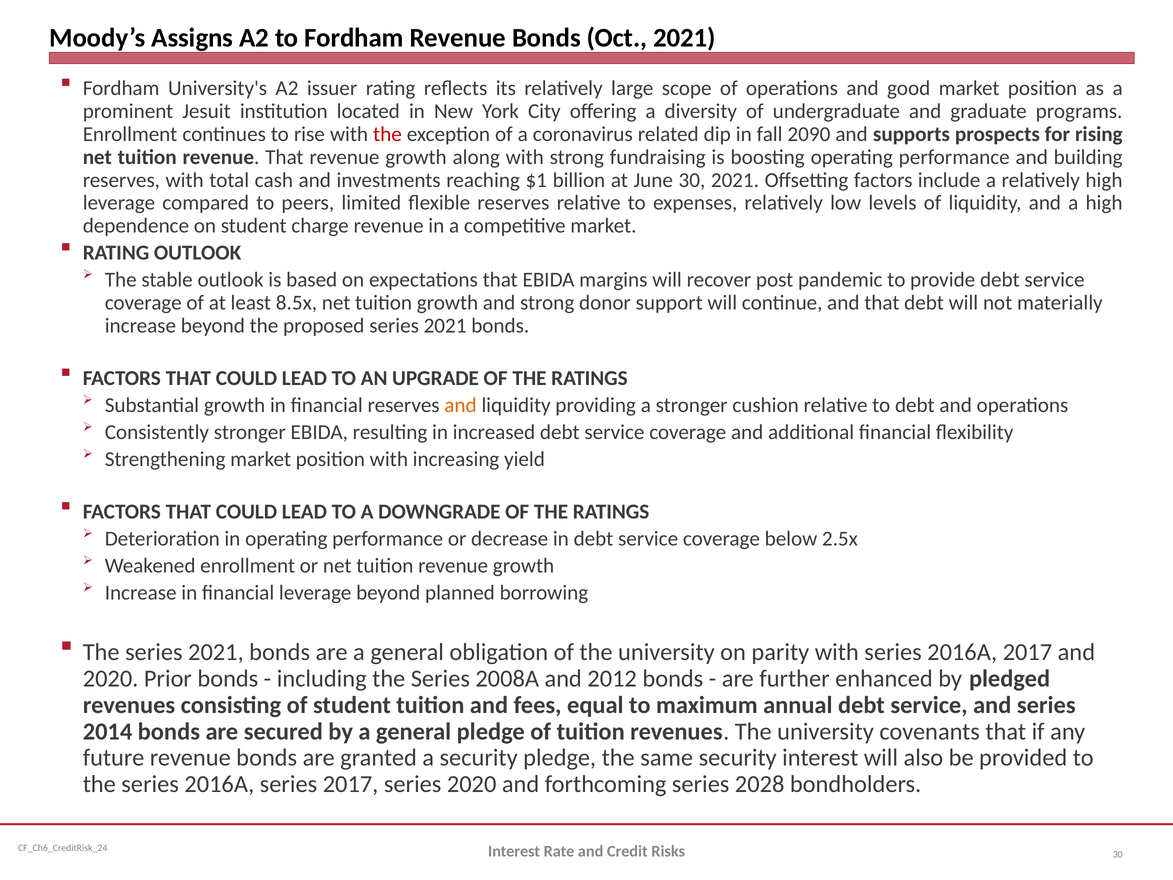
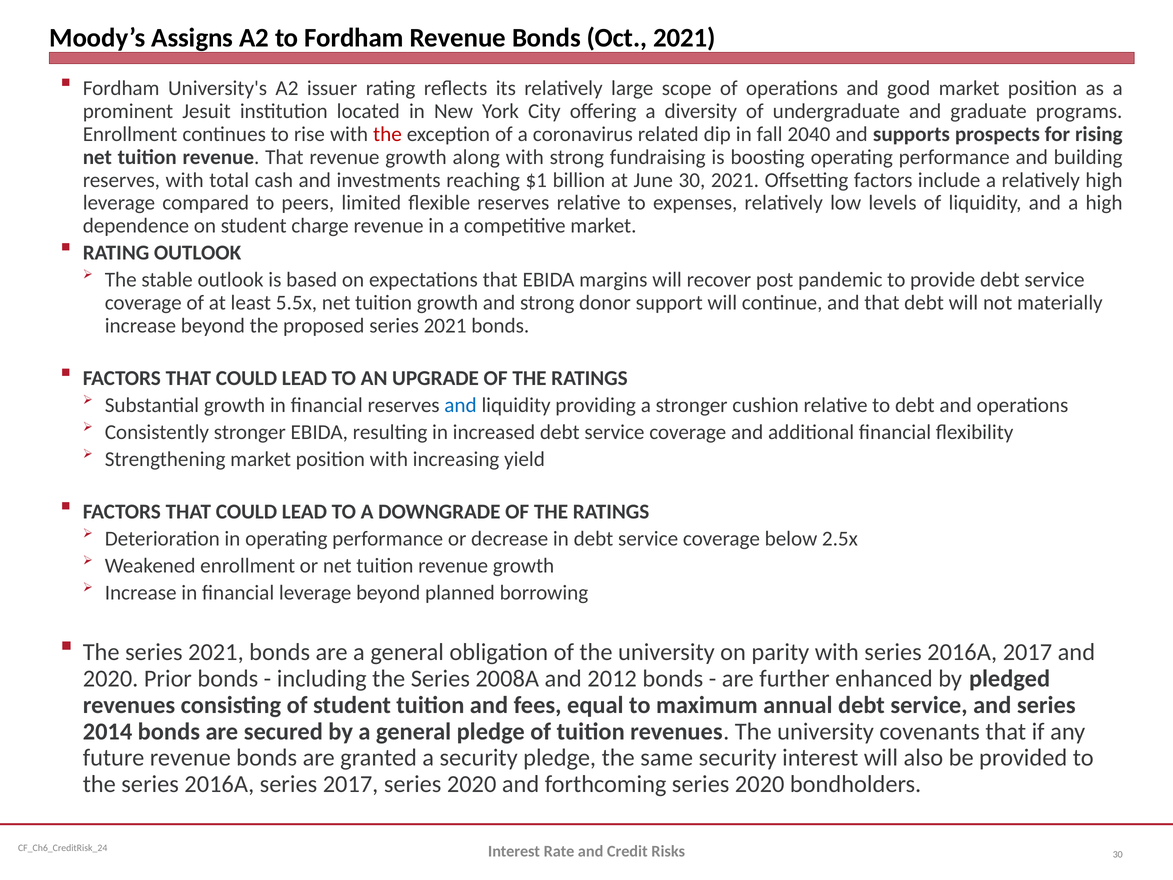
2090: 2090 -> 2040 (809, 134)
8.5x: 8.5x -> 5.5x (296, 303)
and colour: orange -> blue (461, 405)
forthcoming series 2028: 2028 -> 2020 (760, 784)
